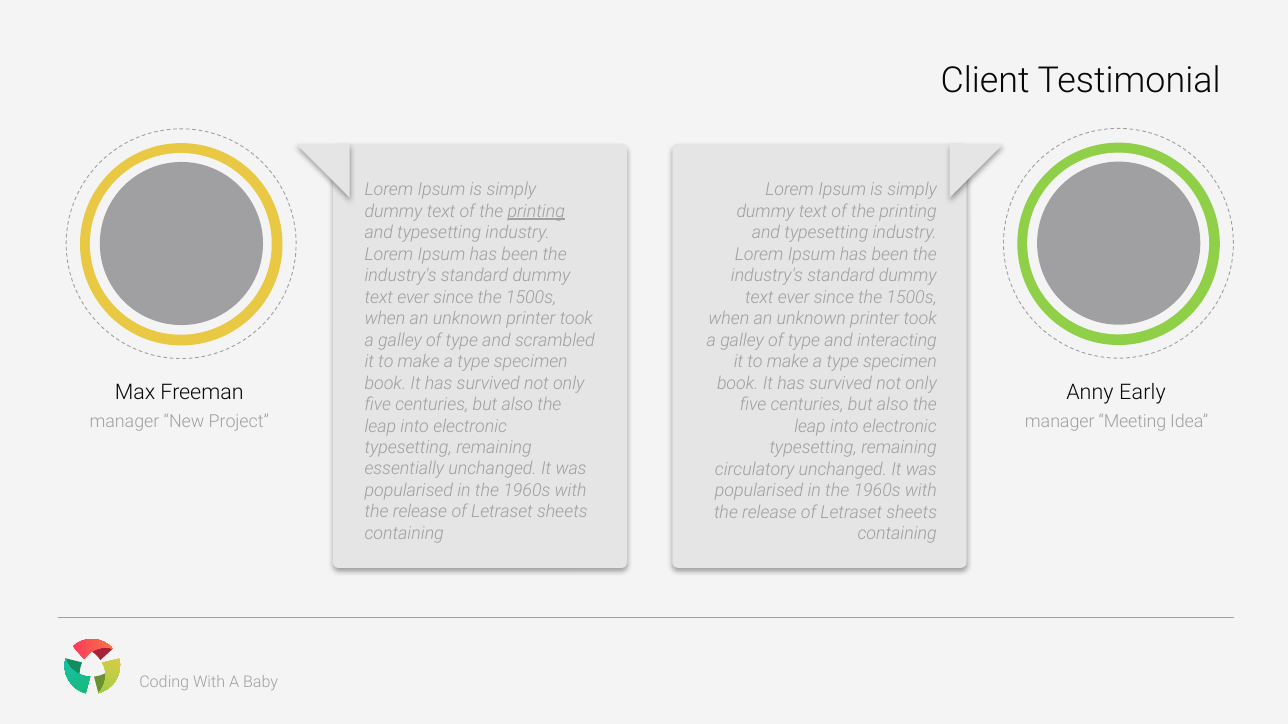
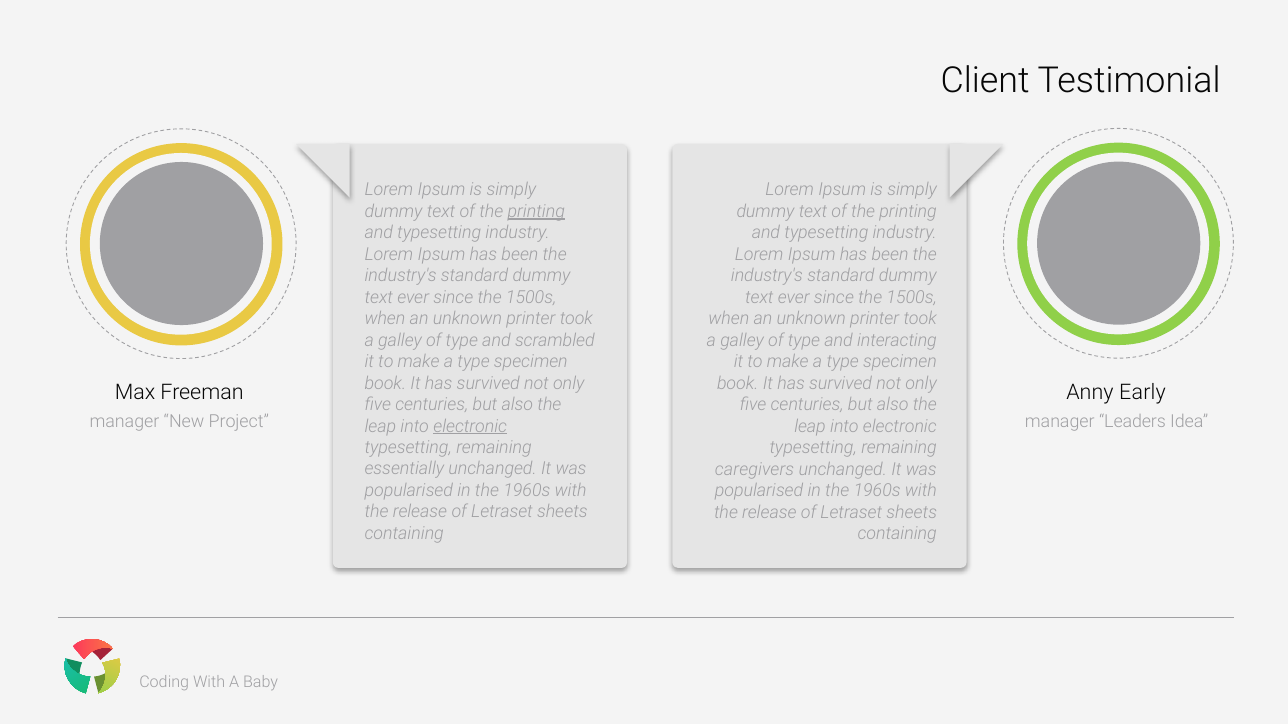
Meeting: Meeting -> Leaders (1132, 422)
electronic underline: none -> present (470, 426)
circulatory: circulatory -> caregivers (755, 470)
